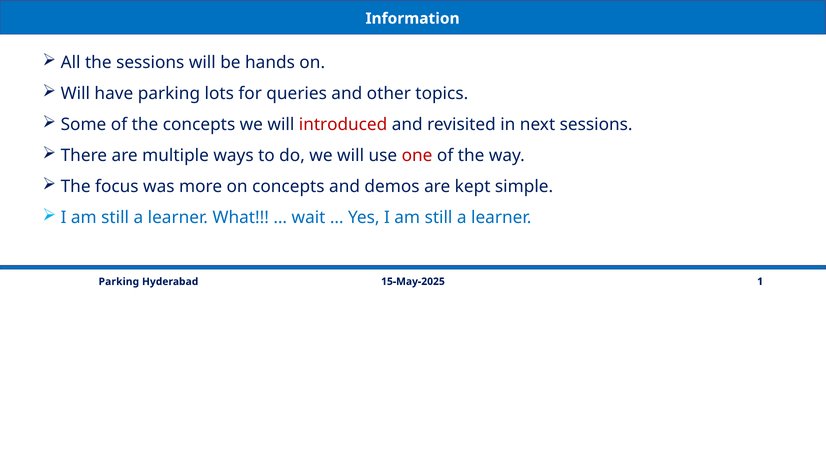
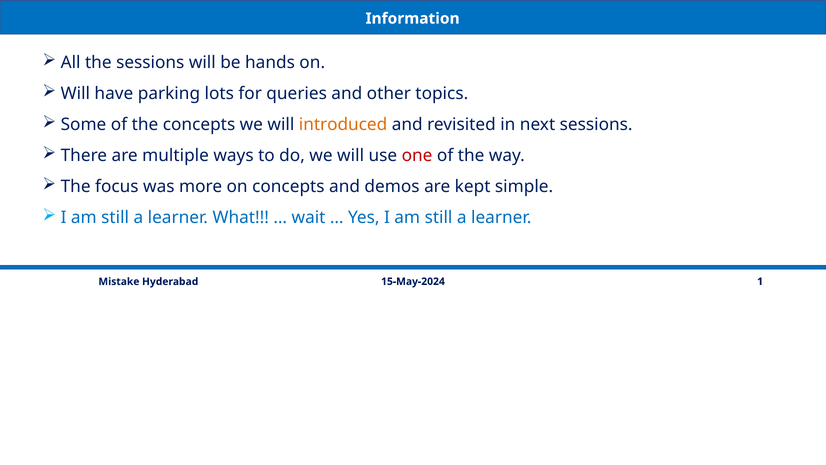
introduced colour: red -> orange (343, 125)
15-May-2025: 15-May-2025 -> 15-May-2024 (413, 281)
Parking: Parking -> Mistake (119, 281)
